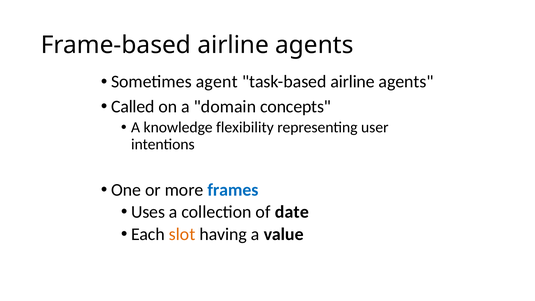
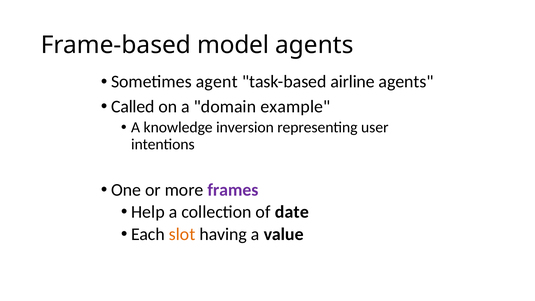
Frame-based airline: airline -> model (233, 45)
concepts: concepts -> example (295, 107)
flexibility: flexibility -> inversion (245, 127)
frames colour: blue -> purple (233, 190)
Uses: Uses -> Help (148, 212)
